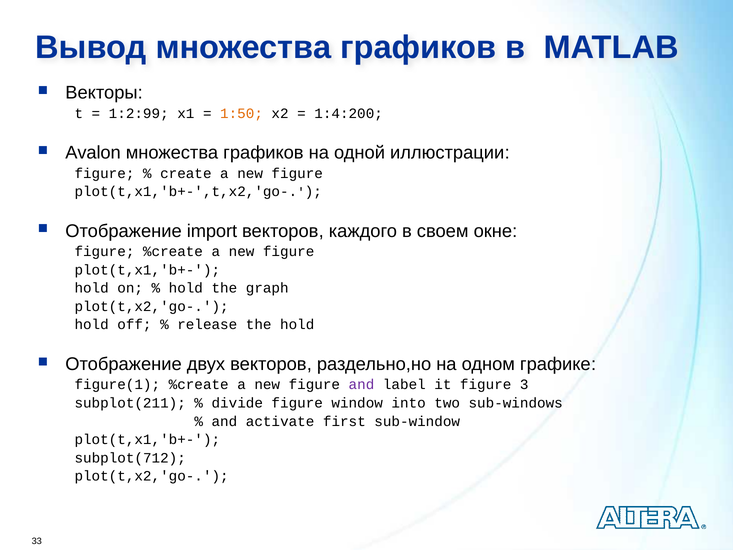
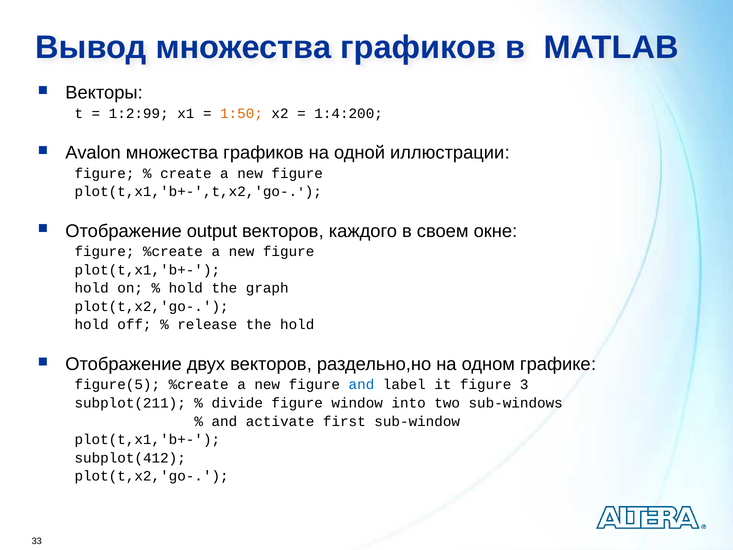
import: import -> output (212, 231)
figure(1: figure(1 -> figure(5 (117, 385)
and colour: purple -> blue (361, 385)
subplot(712: subplot(712 -> subplot(412 (130, 458)
